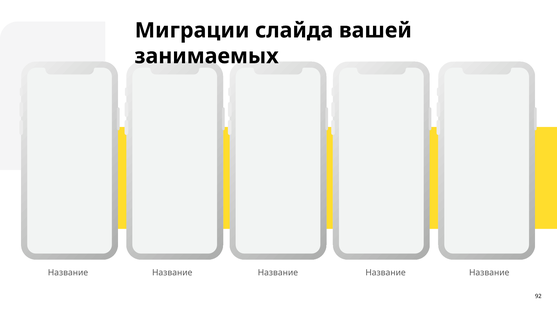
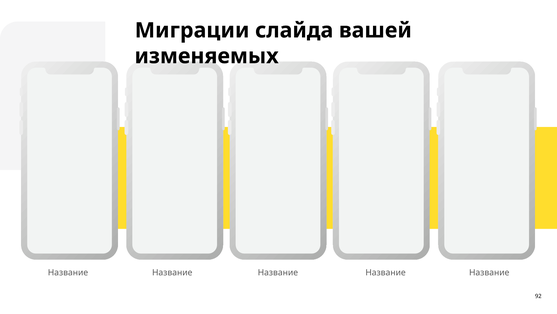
занимаемых: занимаемых -> изменяемых (207, 56)
